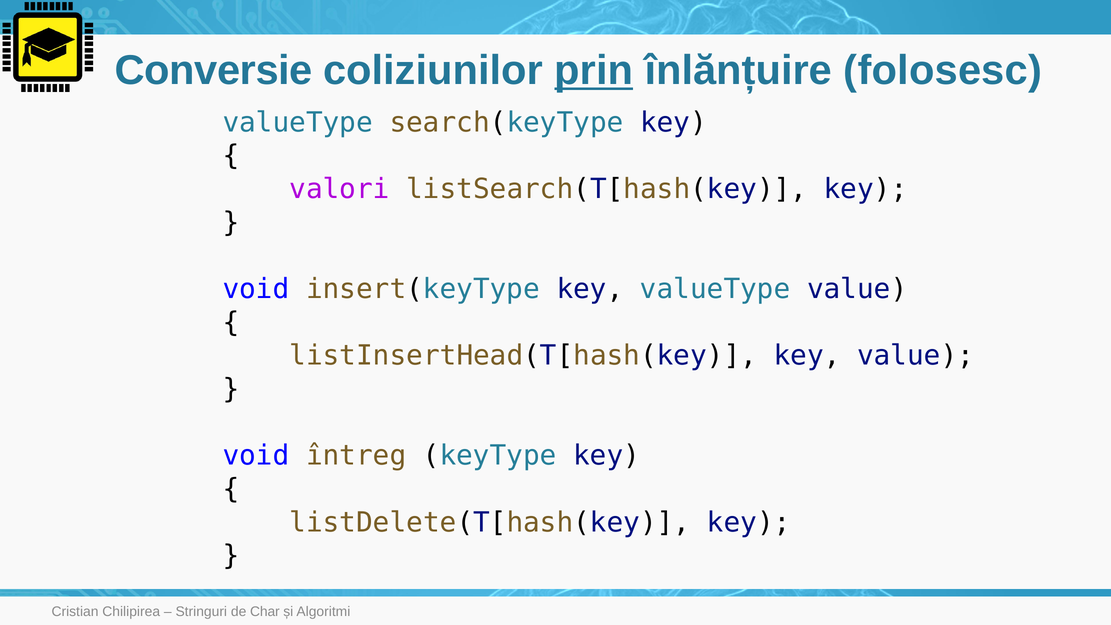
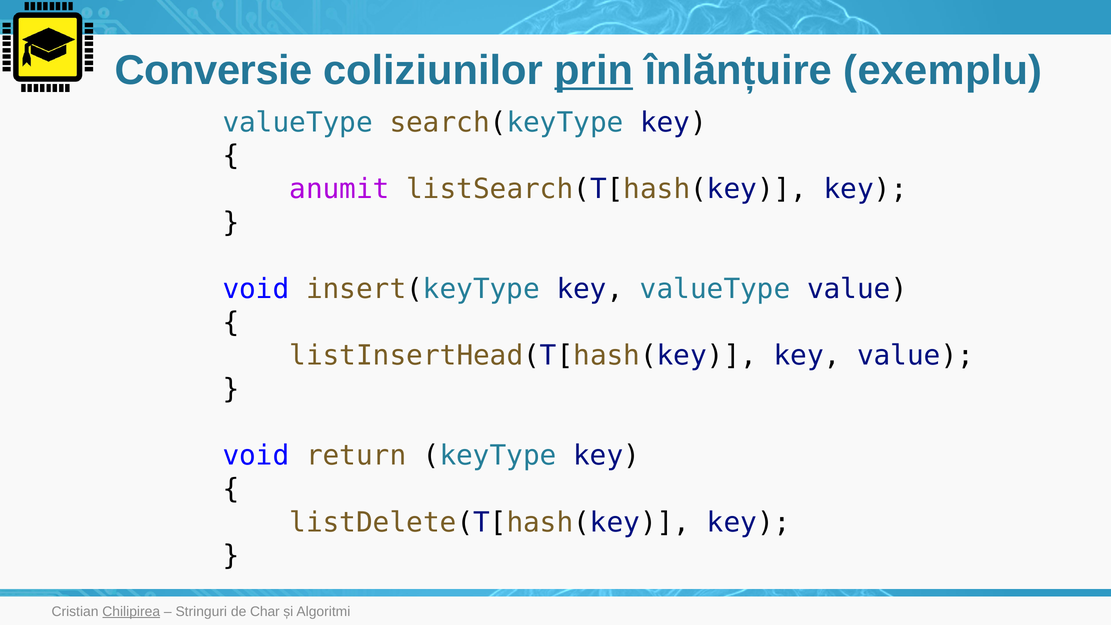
folosesc: folosesc -> exemplu (943, 71)
valori: valori -> anumit (339, 189)
întreg: întreg -> return (356, 456)
Chilipirea underline: none -> present (131, 612)
